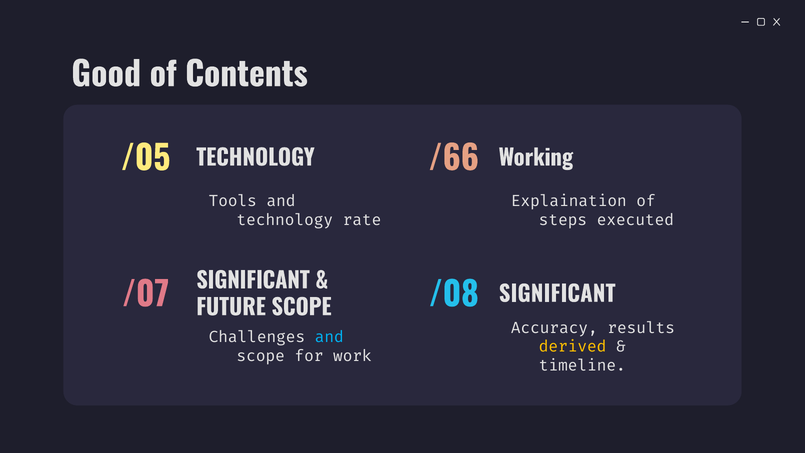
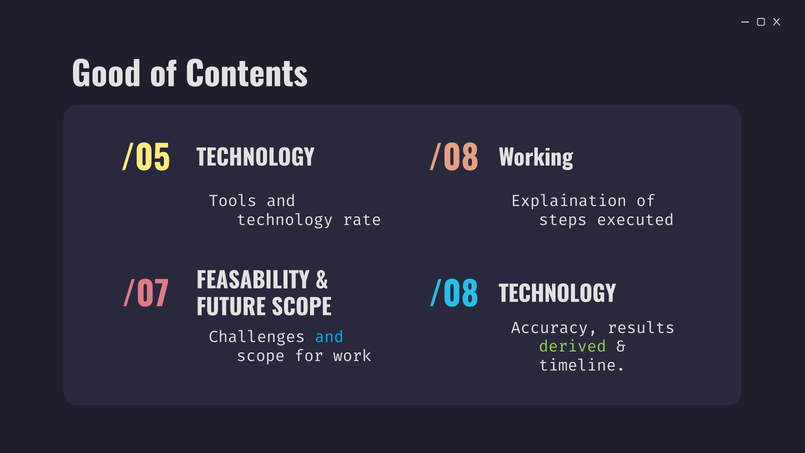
/66: /66 -> /08 (454, 159)
SIGNIFICANT: SIGNIFICANT -> FEASABILITY (253, 281)
SIGNIFICANT: SIGNIFICANT -> TECHNOLOGY (557, 294)
derived colour: yellow -> light green (573, 347)
